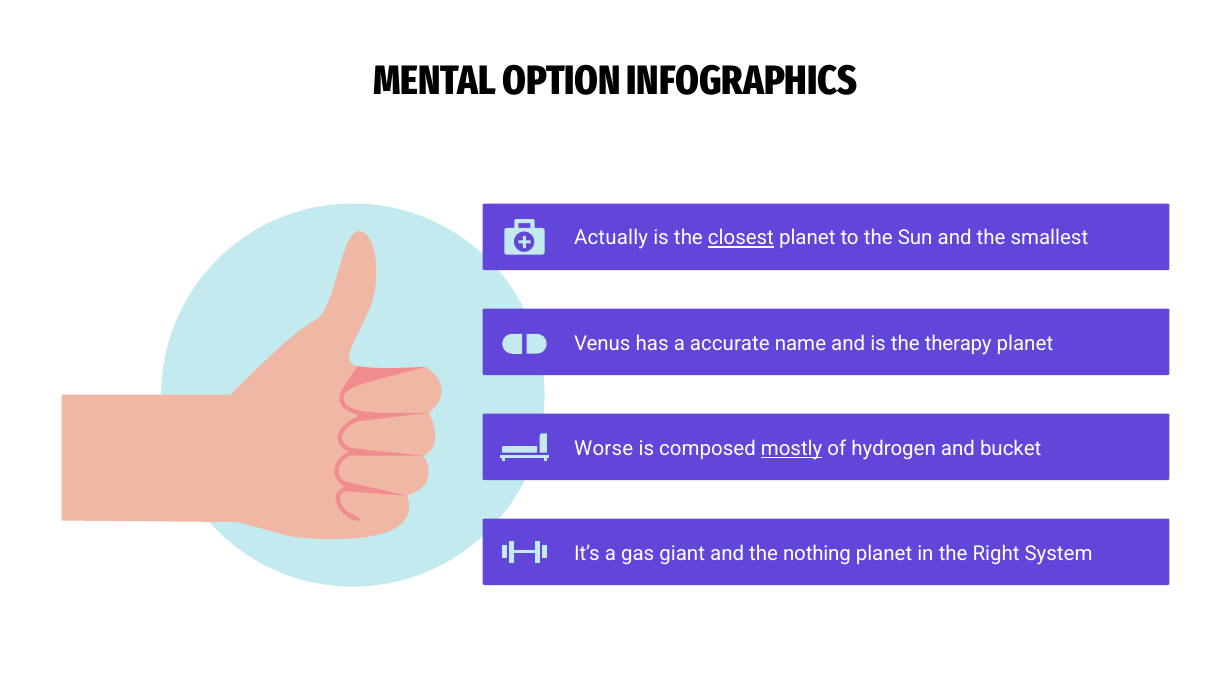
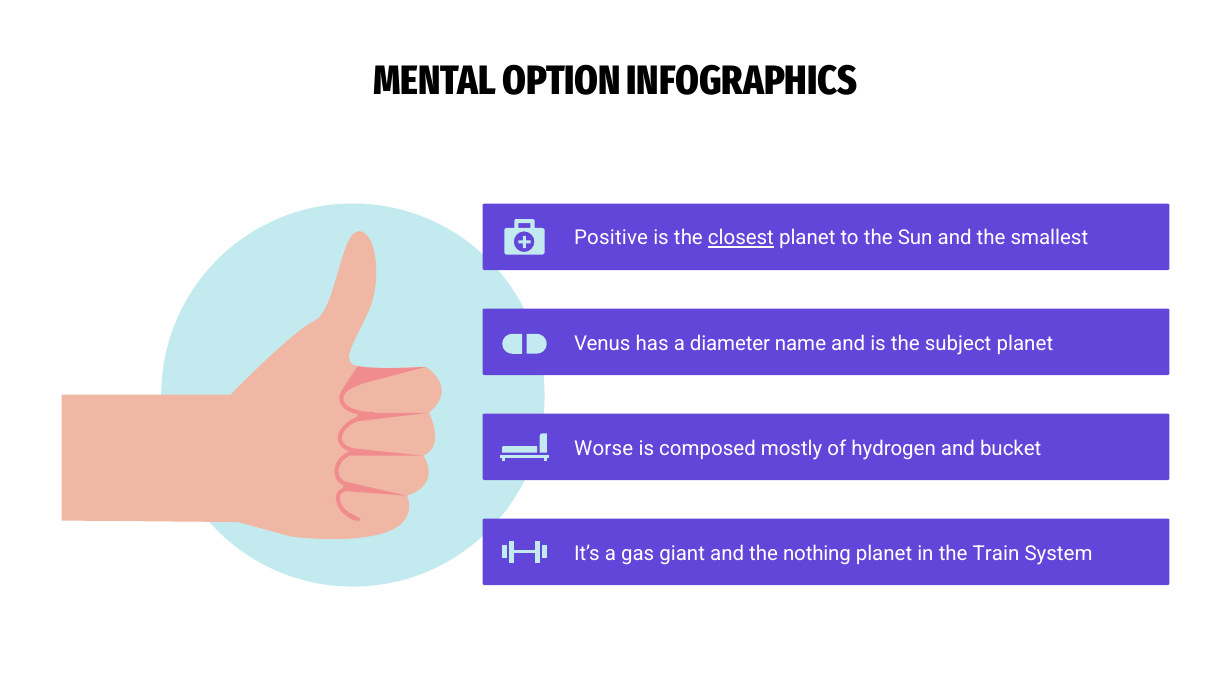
Actually: Actually -> Positive (611, 238)
accurate: accurate -> diameter (730, 343)
therapy: therapy -> subject (958, 343)
mostly underline: present -> none (792, 449)
Right: Right -> Train (996, 554)
